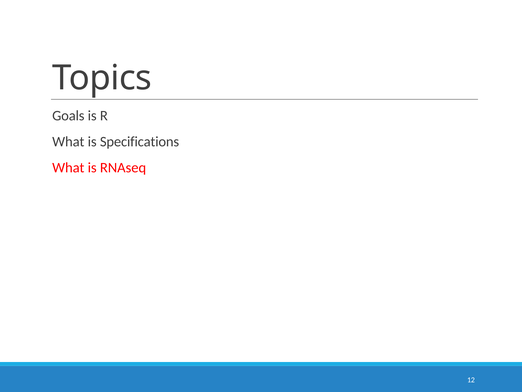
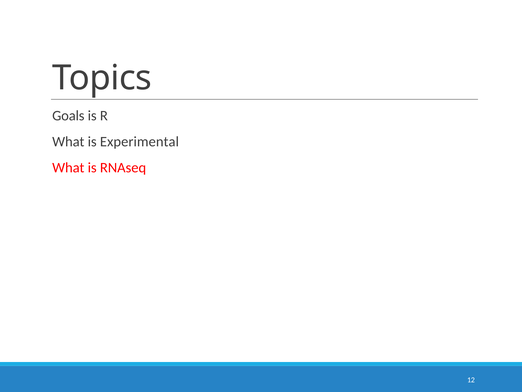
Specifications: Specifications -> Experimental (139, 142)
